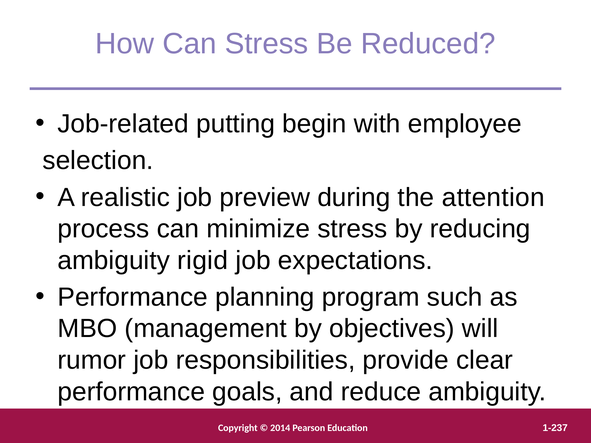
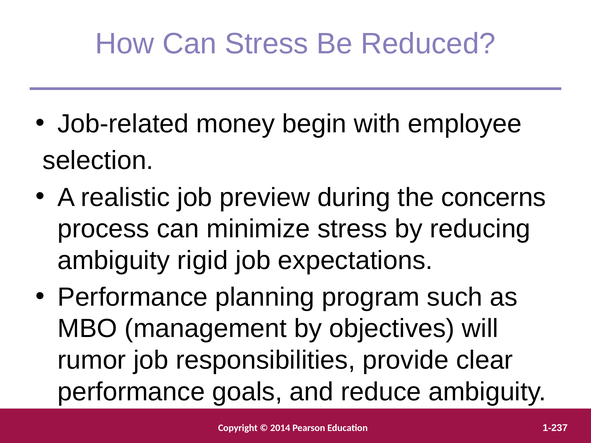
putting: putting -> money (236, 124)
attention: attention -> concerns (494, 197)
